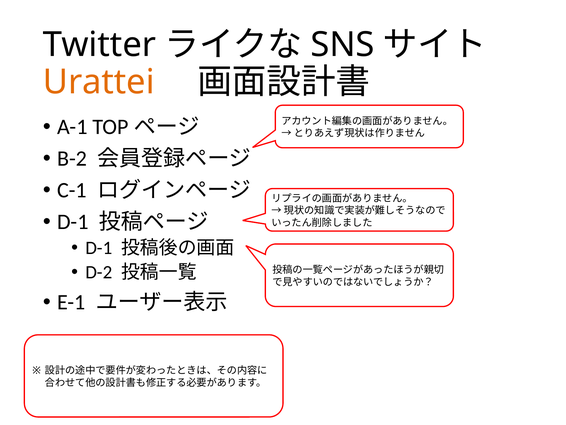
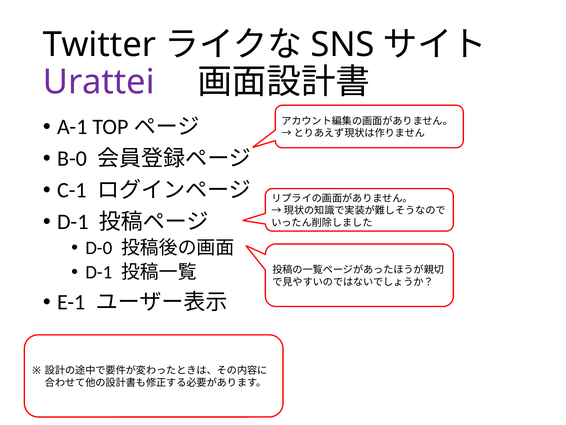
Urattei colour: orange -> purple (99, 82)
B-2: B-2 -> B-0 (72, 158)
D-1: D-1 -> D-0 (99, 248)
D-2: D-2 -> D-1 (99, 272)
